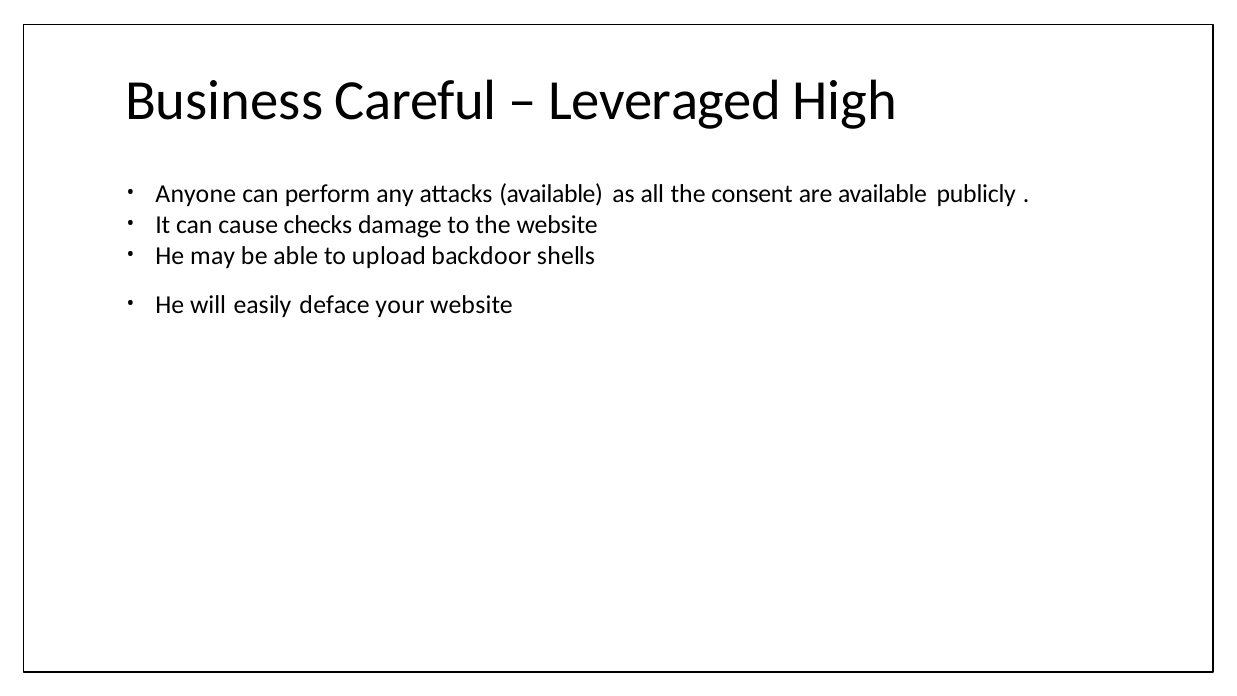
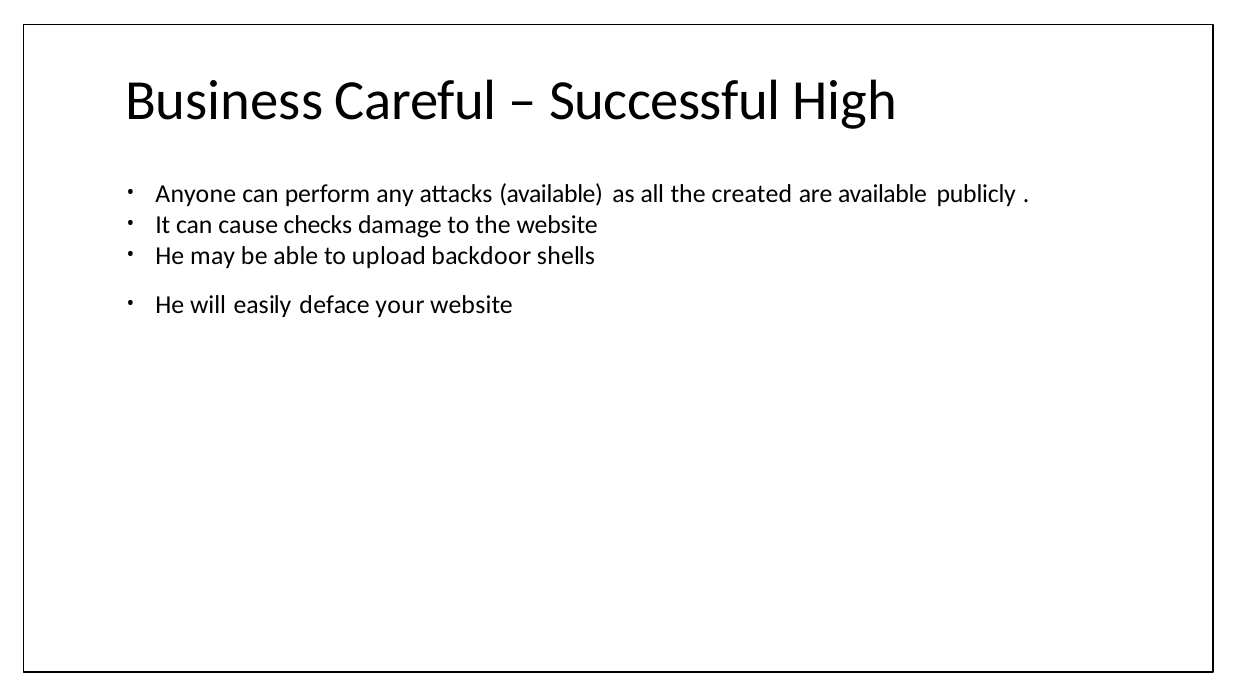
Leveraged: Leveraged -> Successful (665, 101)
consent: consent -> created (752, 194)
